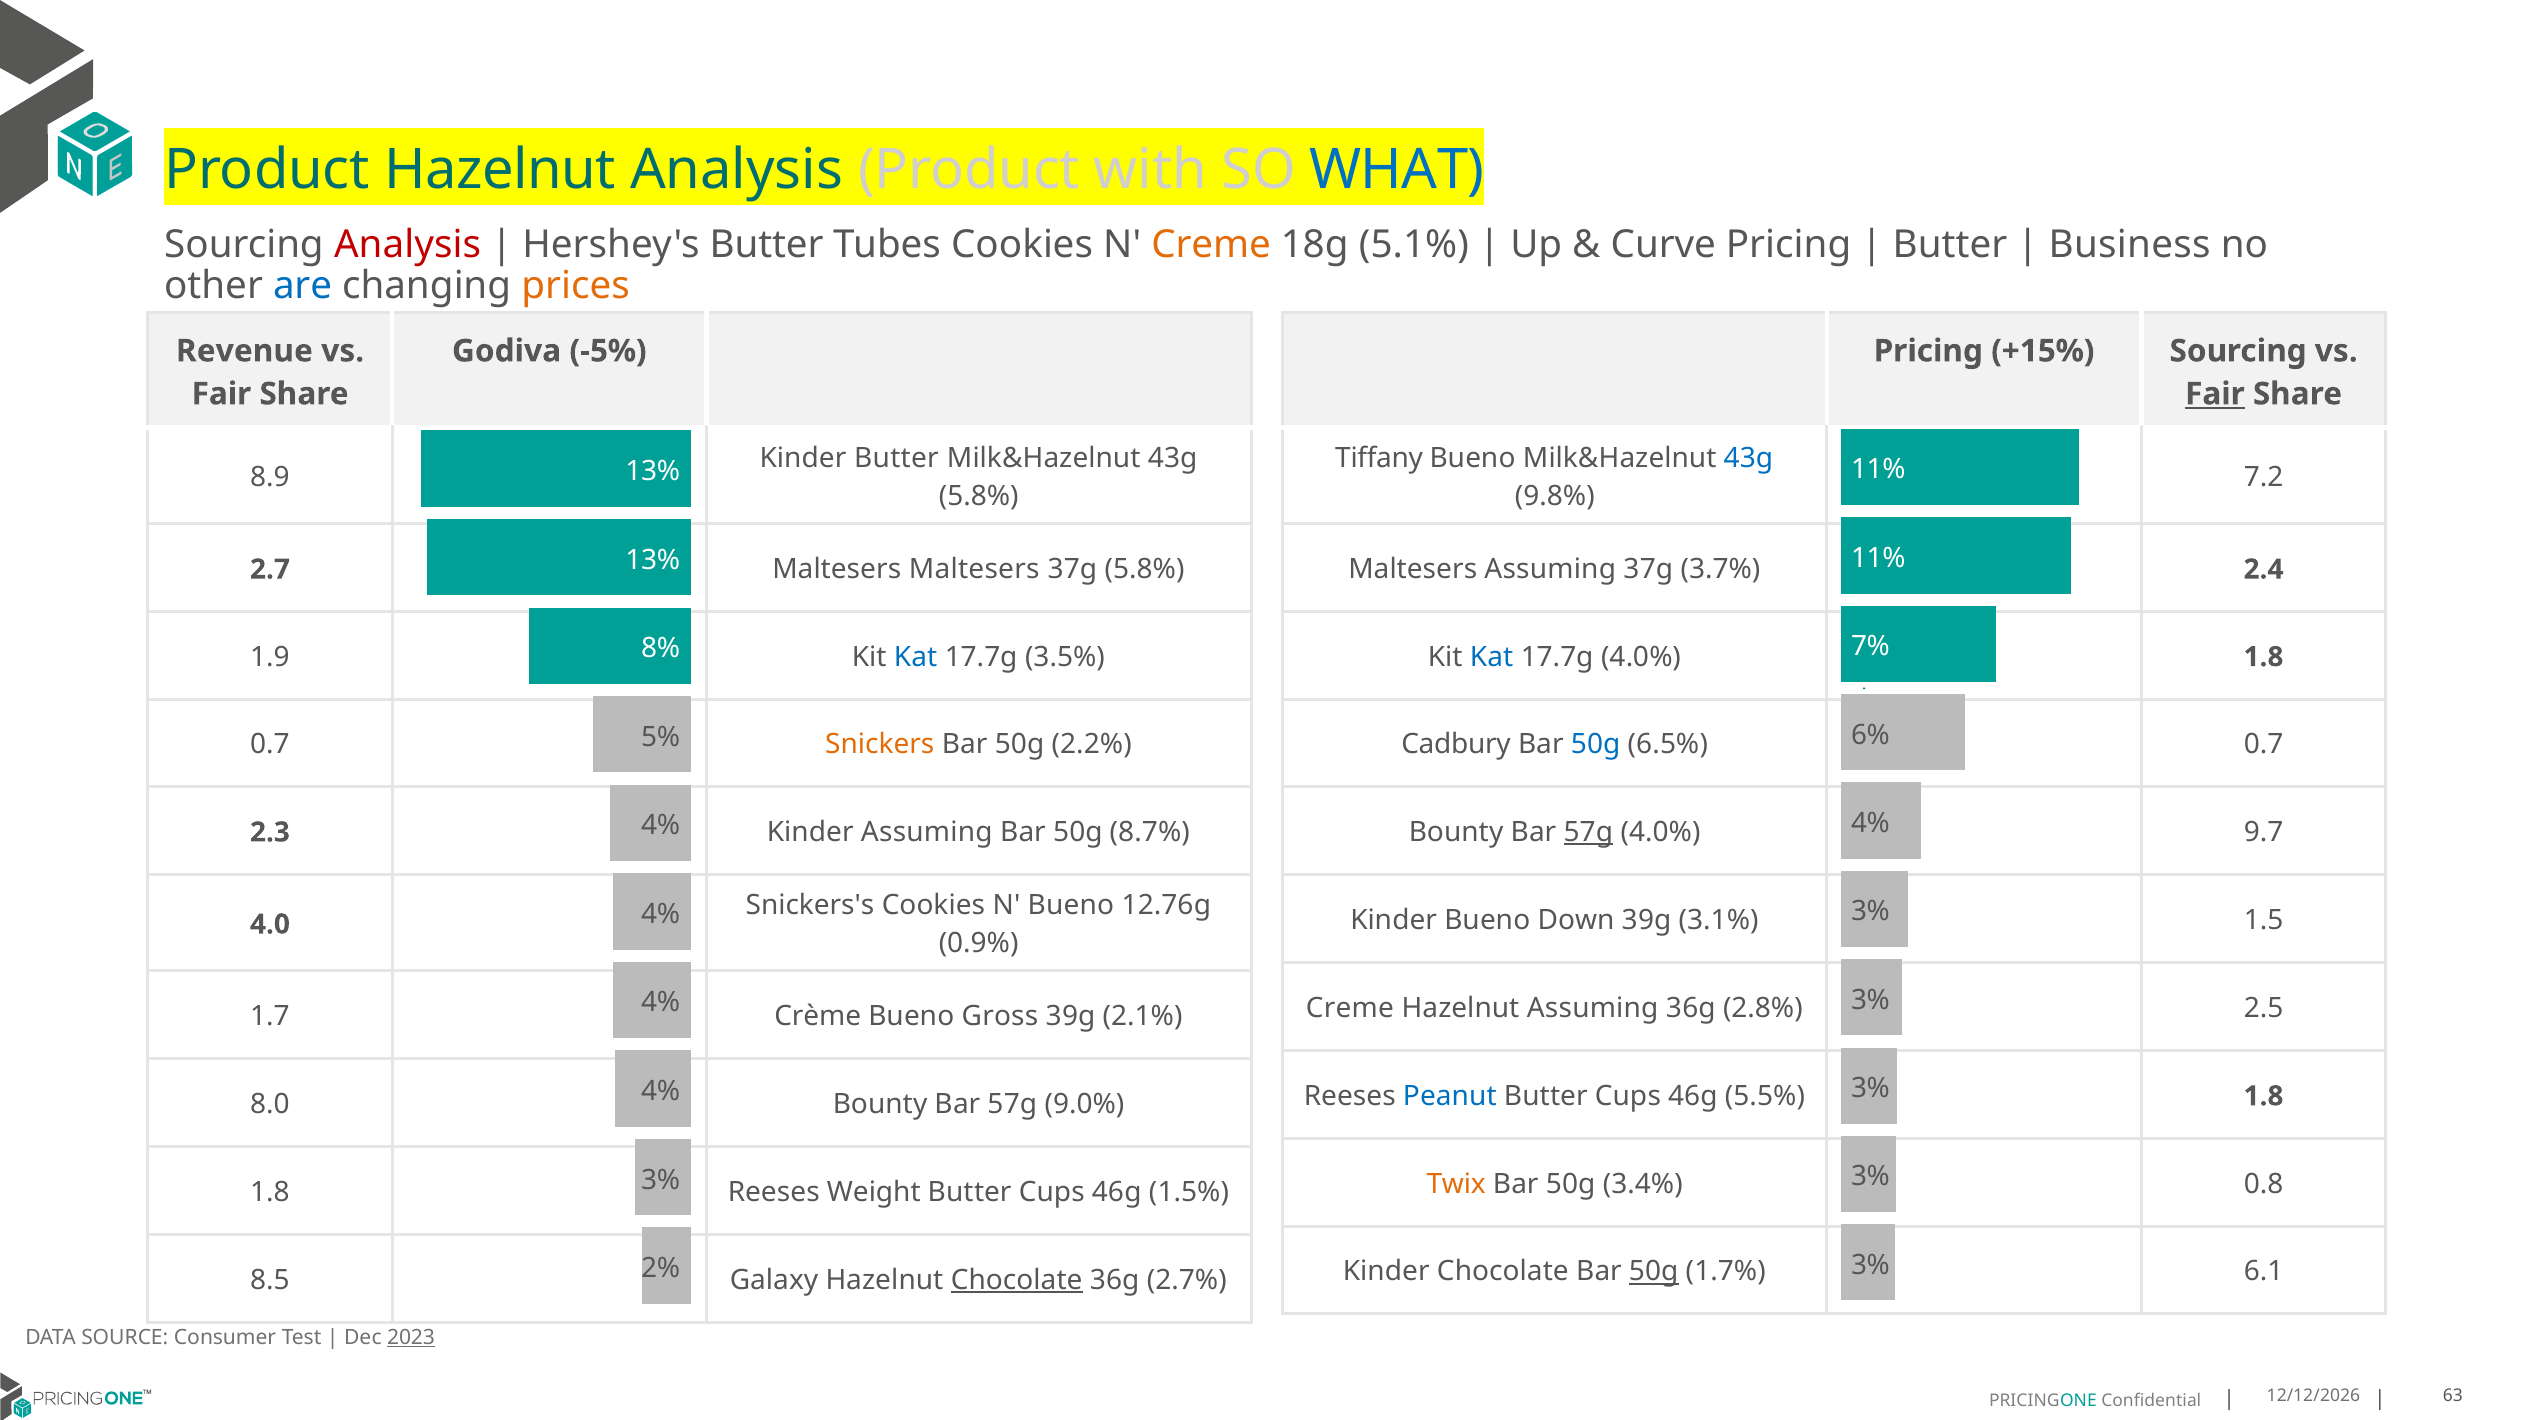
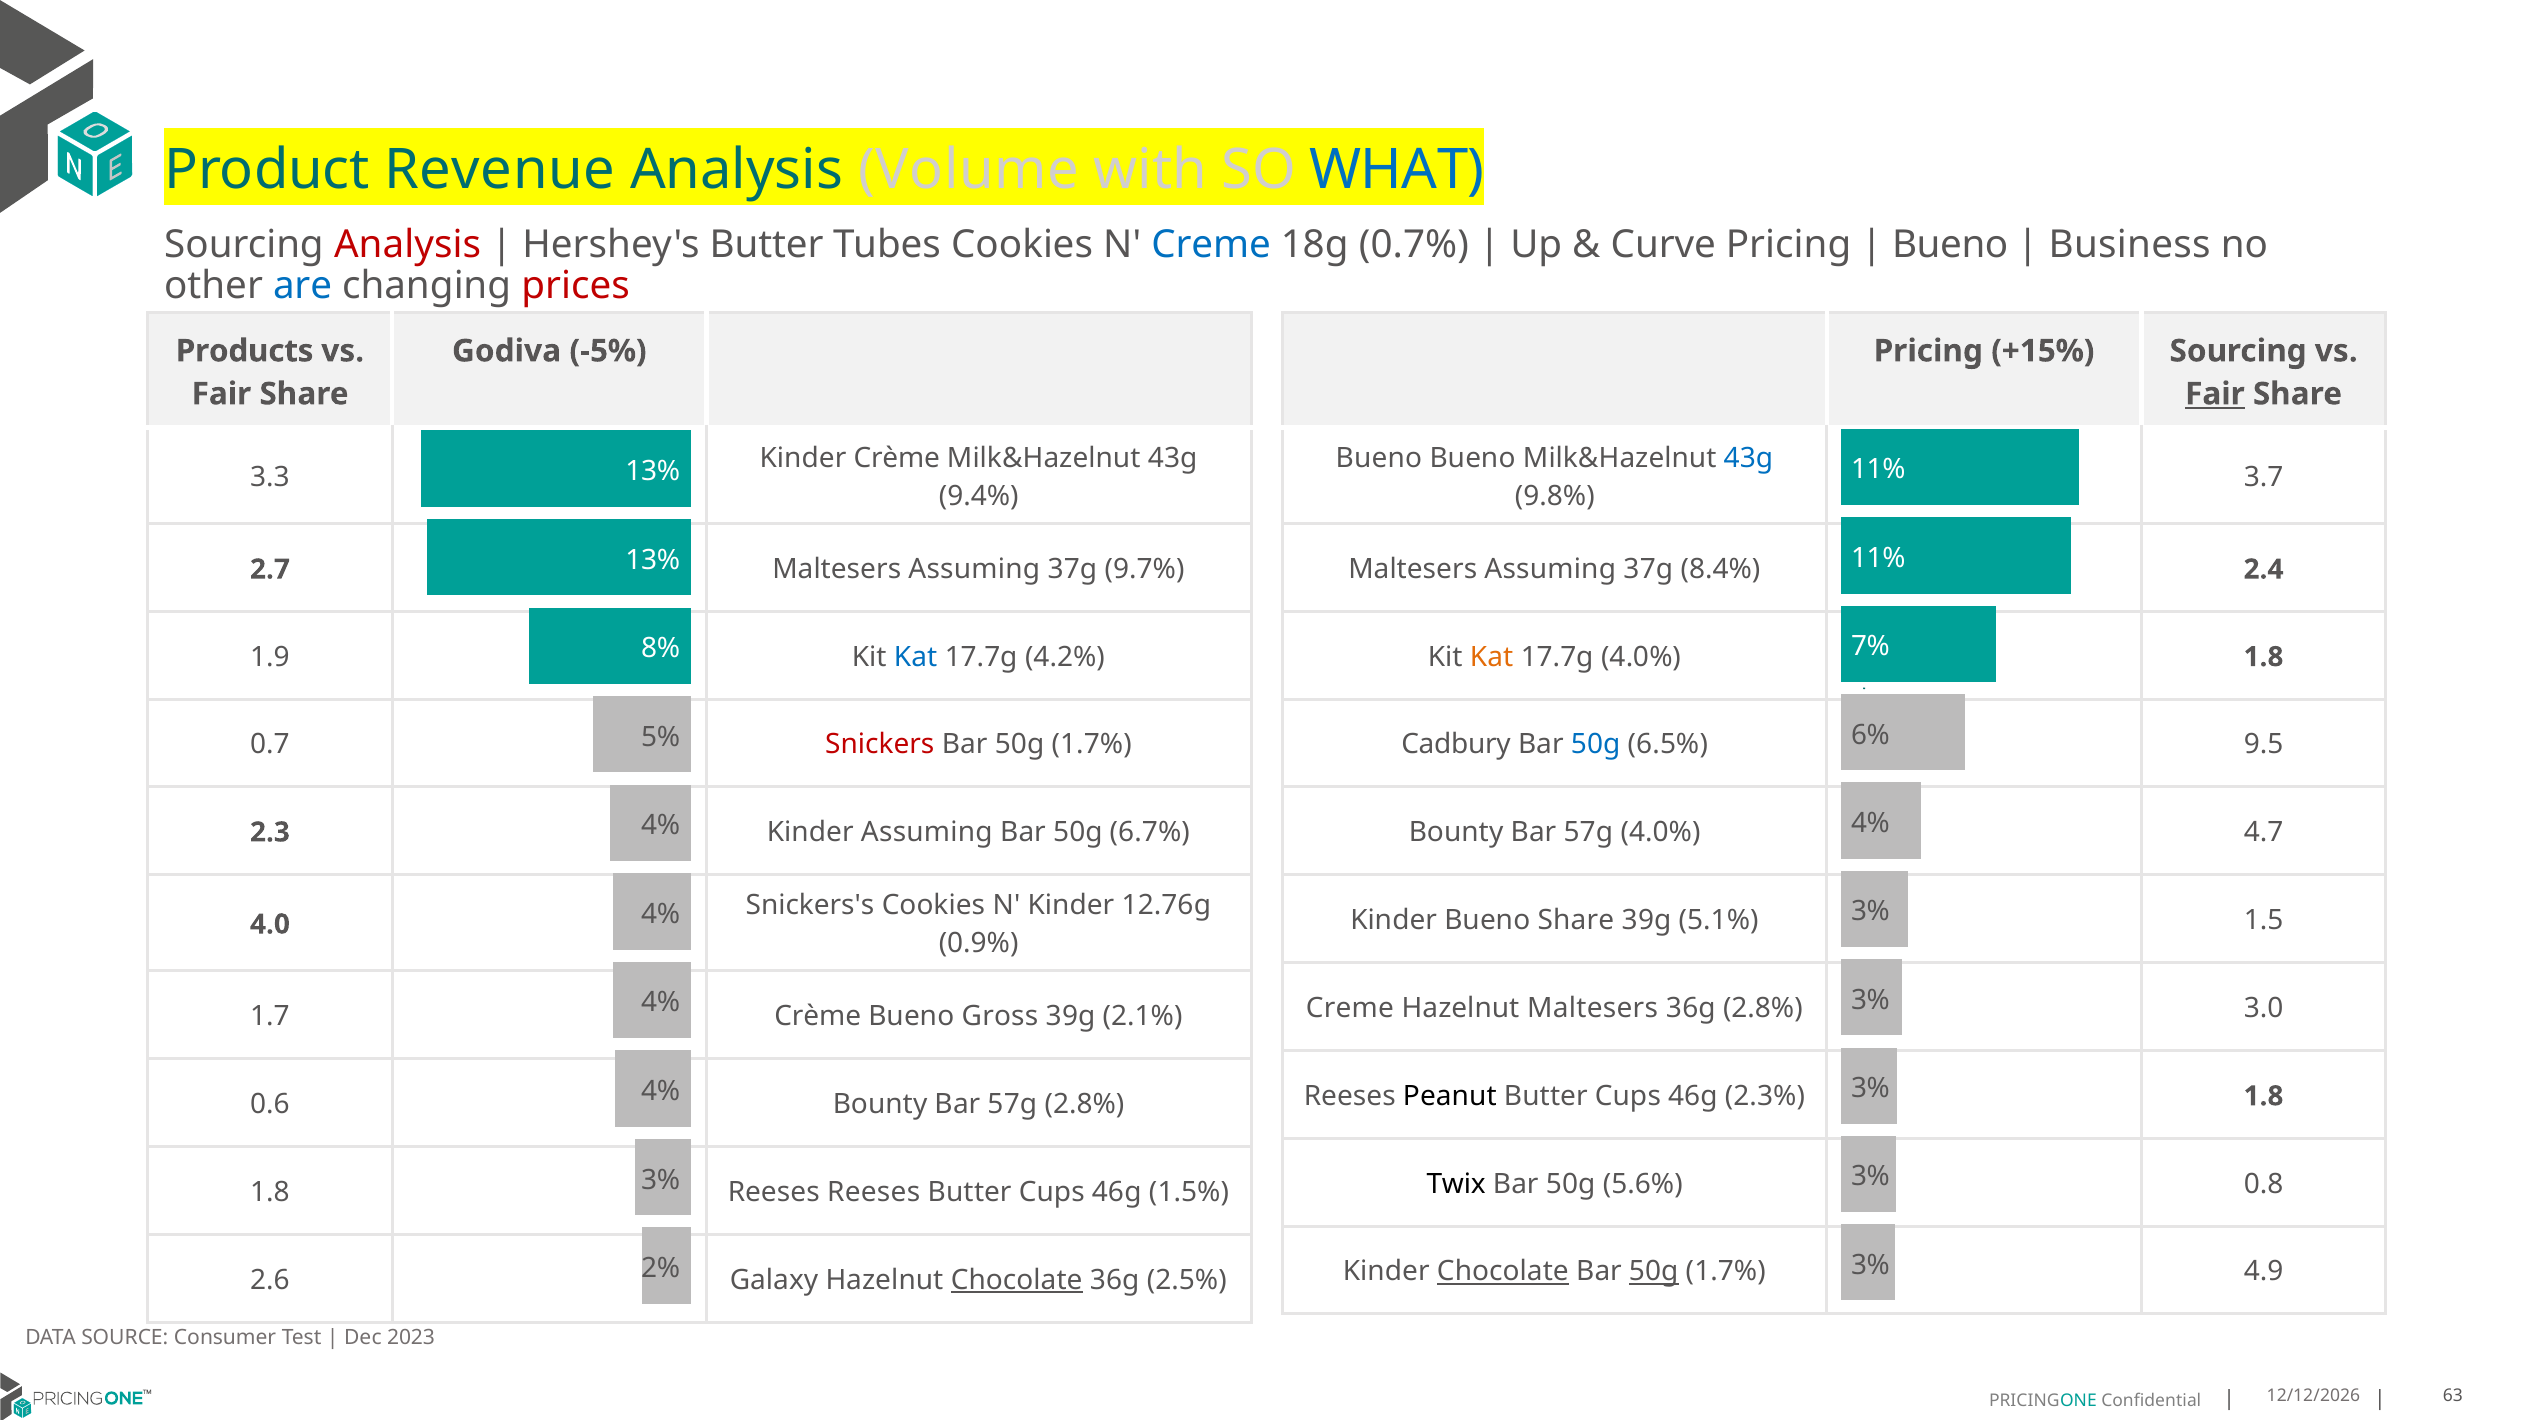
Product Hazelnut: Hazelnut -> Revenue (500, 170)
Analysis Product: Product -> Volume (968, 170)
Creme colour: orange -> blue (1211, 244)
5.1%: 5.1% -> 0.7% (1414, 244)
Butter: Butter -> Bueno (1950, 244)
prices colour: orange -> red (576, 286)
Revenue: Revenue -> Products (245, 351)
Kinder Butter: Butter -> Crème (897, 458)
Tiffany: Tiffany -> Bueno (1379, 458)
8.9: 8.9 -> 3.3 (270, 477)
7.2: 7.2 -> 3.7 (2264, 477)
5.8%: 5.8% -> 9.4% (979, 497)
3.7%: 3.7% -> 8.4% (1721, 569)
2.7 Maltesers Maltesers: Maltesers -> Assuming (974, 569)
37g 5.8%: 5.8% -> 9.7% (1145, 569)
3.5%: 3.5% -> 4.2% (1065, 657)
Kat colour: blue -> orange (1492, 657)
Snickers colour: orange -> red (880, 745)
2.2%: 2.2% -> 1.7% (1092, 745)
6.5% 0.7: 0.7 -> 9.5 (2264, 745)
57g underline: present -> none (1588, 832)
9.7: 9.7 -> 4.7 (2264, 832)
8.7%: 8.7% -> 6.7% (1150, 832)
N Bueno: Bueno -> Kinder (1071, 905)
Bueno Down: Down -> Share (1576, 920)
3.1%: 3.1% -> 5.1% (1719, 920)
Hazelnut Assuming: Assuming -> Maltesers (1593, 1008)
2.5: 2.5 -> 3.0 (2264, 1008)
Peanut colour: blue -> black (1450, 1096)
5.5%: 5.5% -> 2.3% (1765, 1096)
8.0: 8.0 -> 0.6 (270, 1104)
57g 9.0%: 9.0% -> 2.8% (1085, 1104)
Twix colour: orange -> black (1456, 1184)
3.4%: 3.4% -> 5.6% (1643, 1184)
Reeses Weight: Weight -> Reeses (874, 1192)
Chocolate underline: none -> present (1503, 1272)
6.1: 6.1 -> 4.9 (2264, 1272)
8.5: 8.5 -> 2.6 (270, 1280)
2.7%: 2.7% -> 2.5% (1187, 1280)
2023 underline: present -> none (411, 1338)
